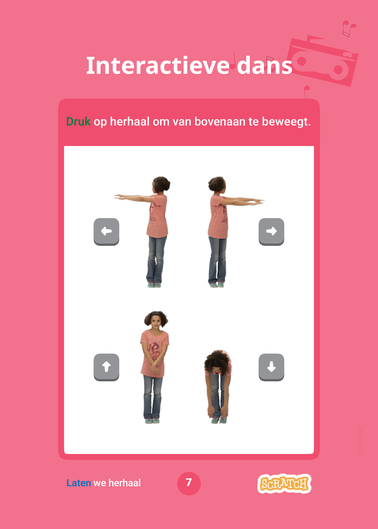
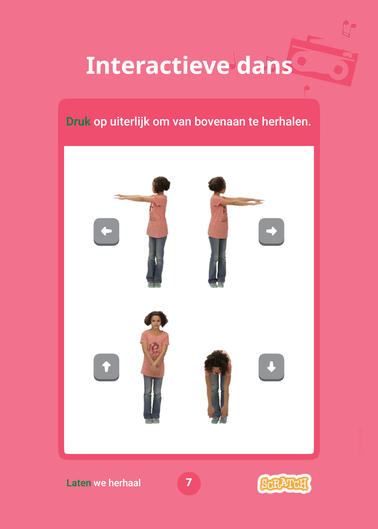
op herhaal: herhaal -> uiterlijk (130, 122)
beweegt: beweegt -> herhalen (287, 122)
Laten colour: blue -> green (79, 483)
